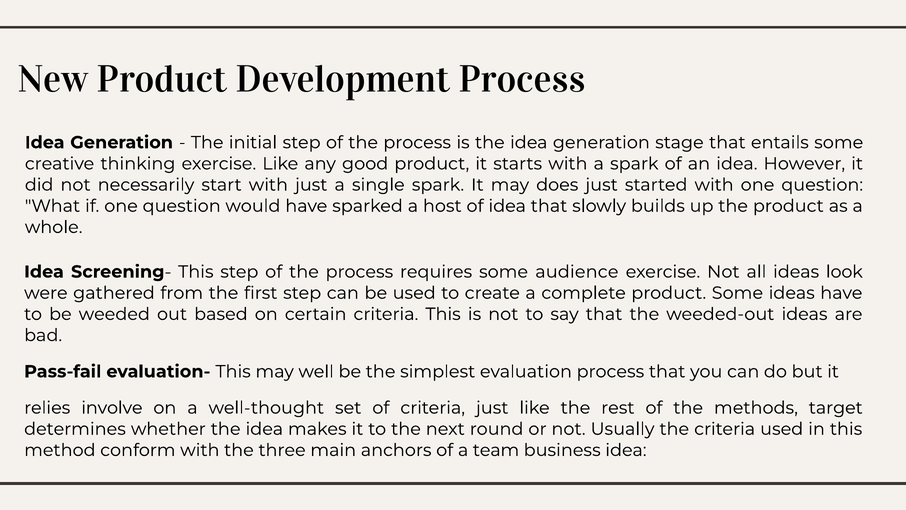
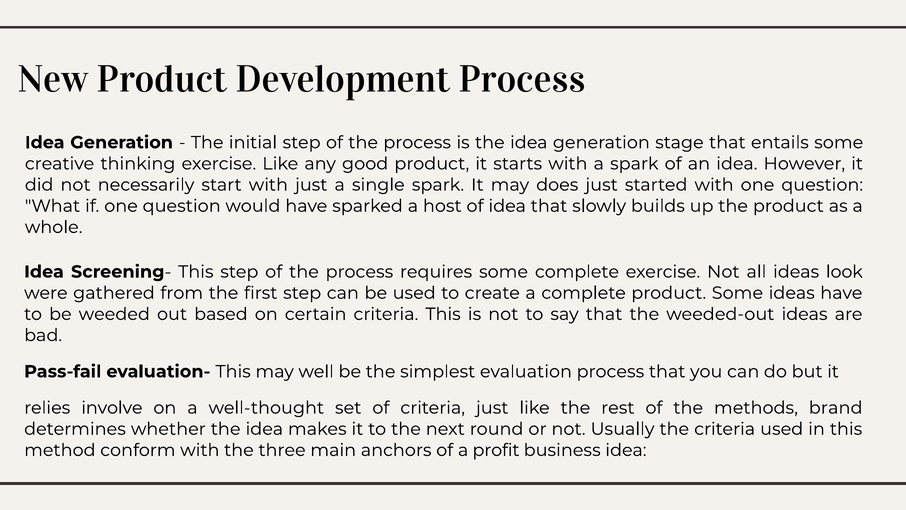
some audience: audience -> complete (577, 272)
target: target -> brand (836, 408)
team: team -> profit (496, 450)
